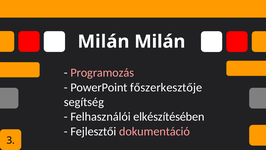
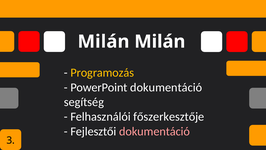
Programozás colour: pink -> yellow (102, 73)
PowerPoint főszerkesztője: főszerkesztője -> dokumentáció (166, 87)
elkészítésében: elkészítésében -> főszerkesztője (169, 116)
